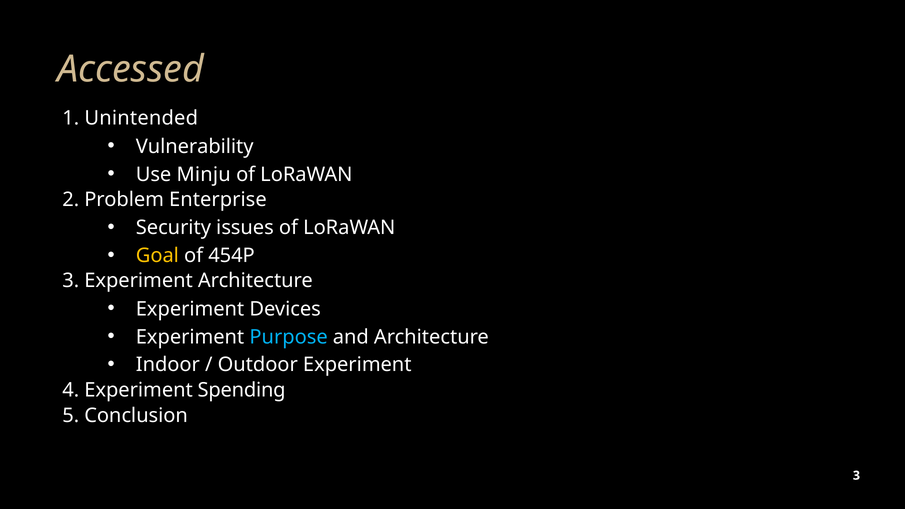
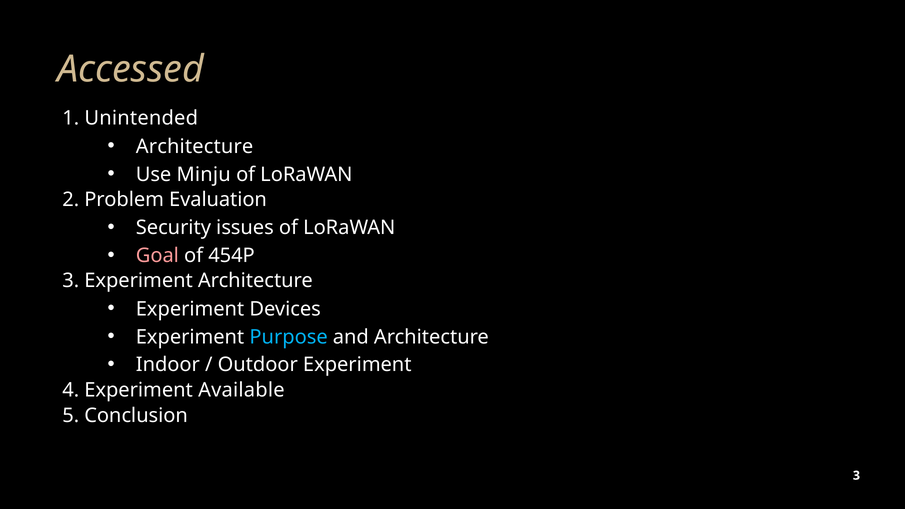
Vulnerability: Vulnerability -> Architecture (195, 147)
Enterprise: Enterprise -> Evaluation (218, 200)
Goal colour: yellow -> pink (157, 256)
Spending: Spending -> Available (241, 390)
